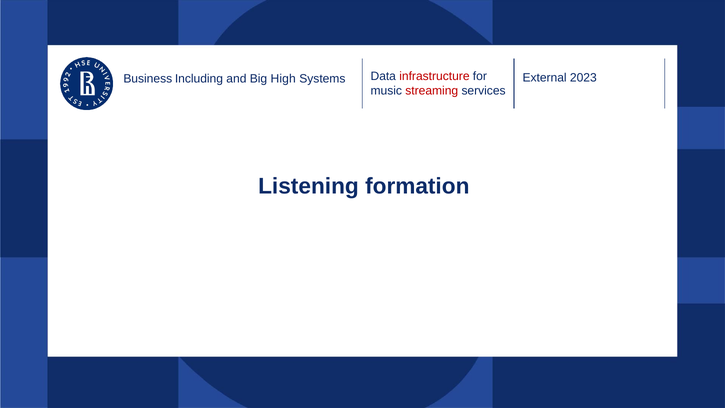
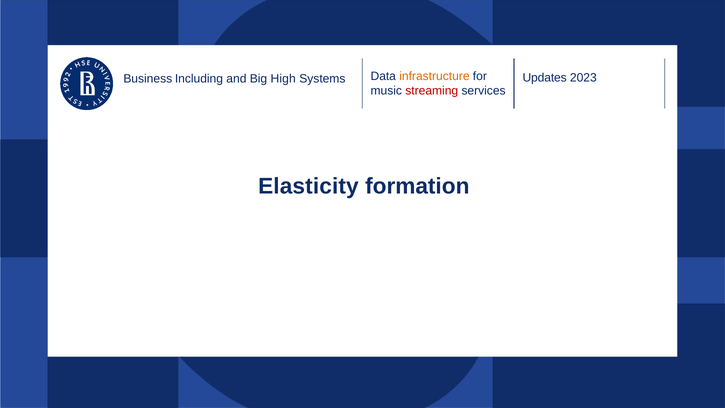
infrastructure colour: red -> orange (434, 76)
External: External -> Updates (545, 78)
Listening: Listening -> Elasticity (308, 186)
